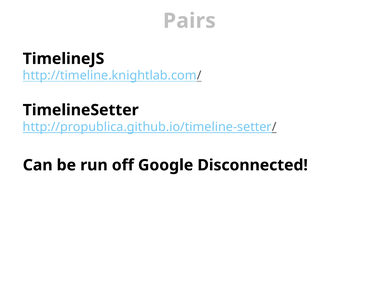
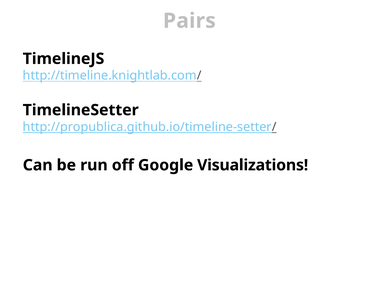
Disconnected: Disconnected -> Visualizations (253, 165)
